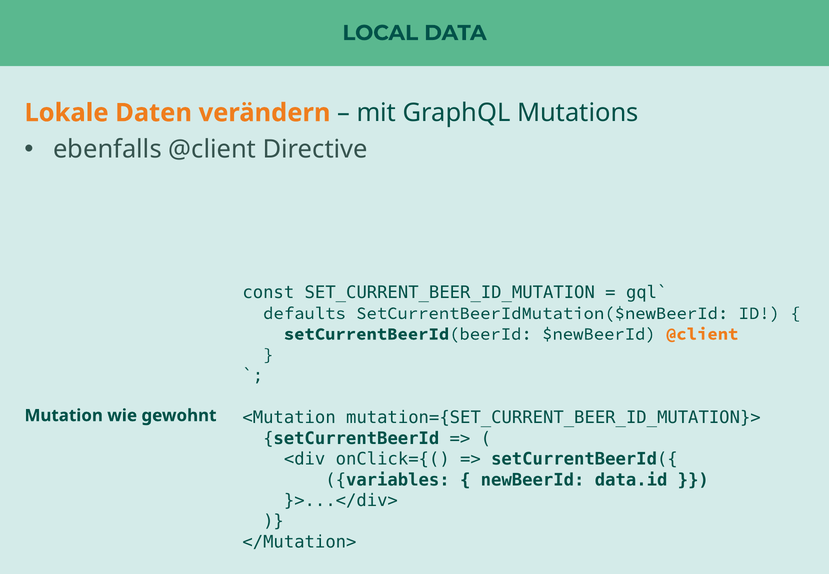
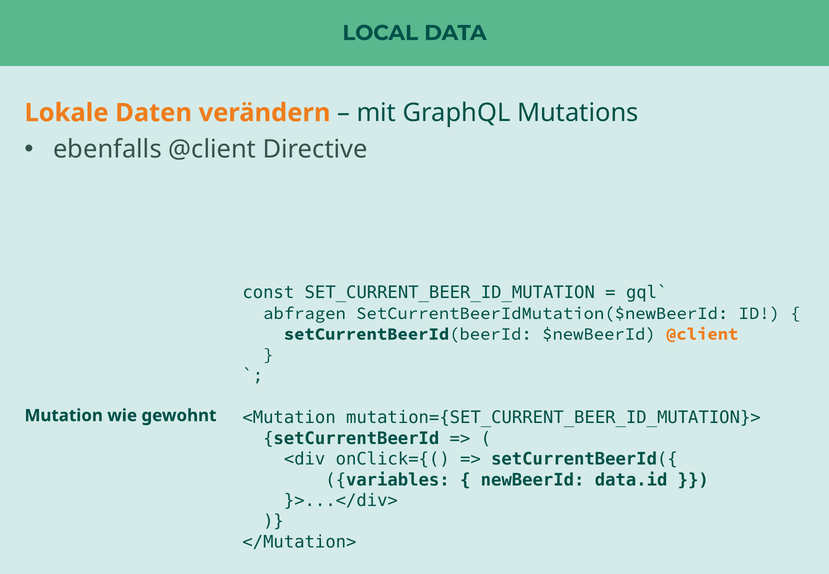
defaults: defaults -> abfragen (304, 313)
